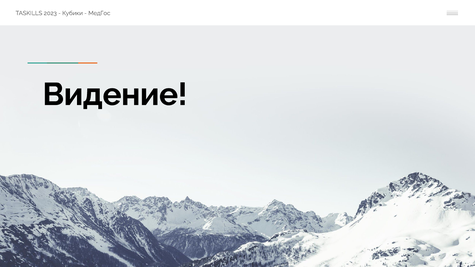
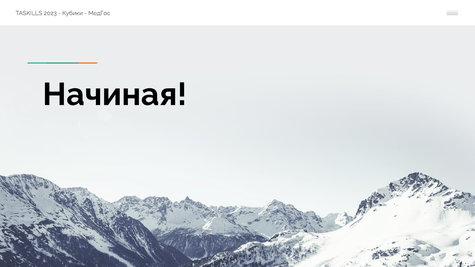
Видение: Видение -> Начиная (115, 95)
